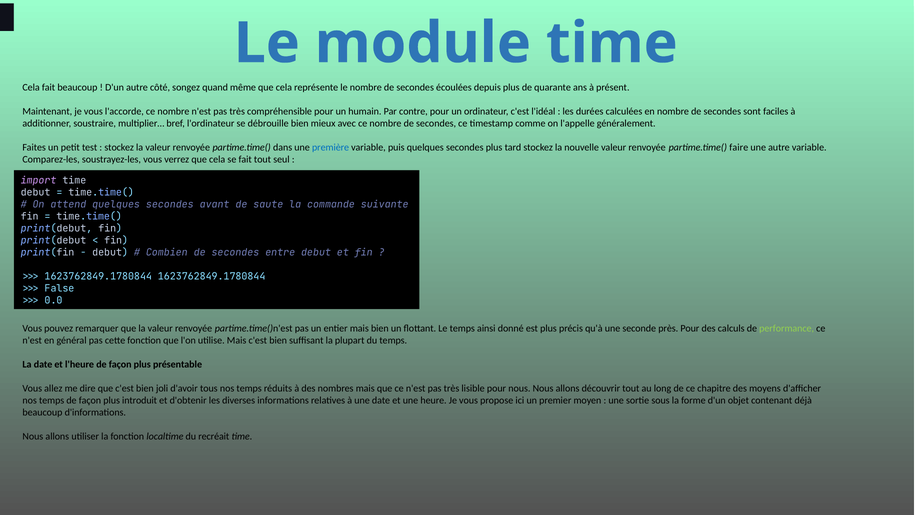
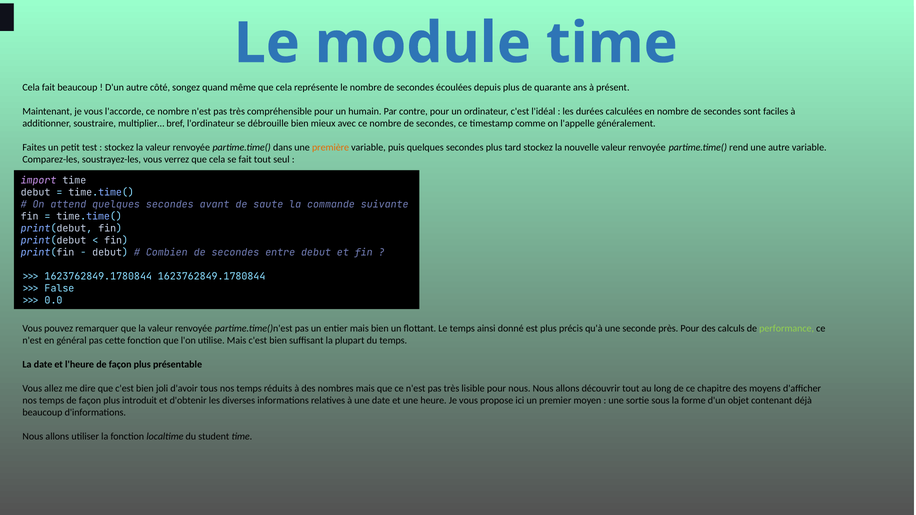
première colour: blue -> orange (331, 147)
faire: faire -> rend (739, 147)
recréait: recréait -> student (214, 437)
